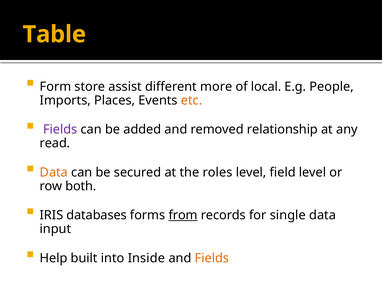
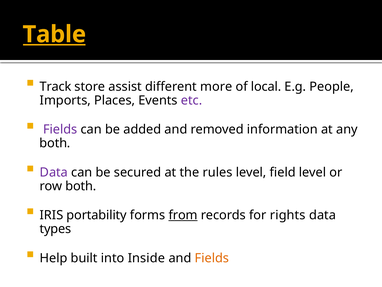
Table underline: none -> present (54, 34)
Form: Form -> Track (56, 87)
etc colour: orange -> purple (192, 100)
relationship: relationship -> information (282, 129)
read: read -> both (55, 143)
Data colour: orange -> purple (54, 172)
roles: roles -> rules (217, 172)
databases: databases -> portability (97, 215)
single: single -> rights (288, 215)
input: input -> types (55, 229)
